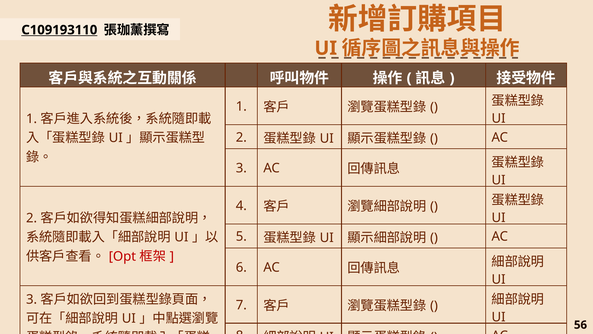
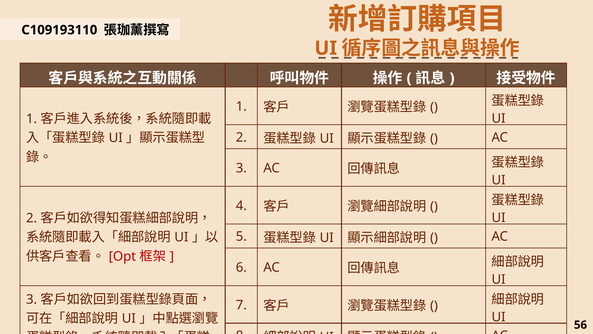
C109193110 underline: present -> none (59, 30)
